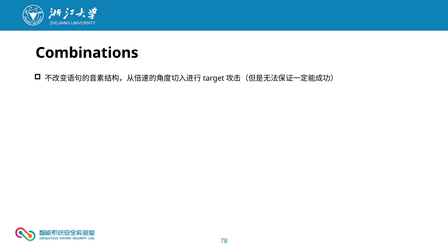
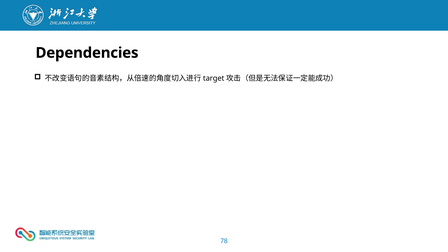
Combinations: Combinations -> Dependencies (87, 53)
